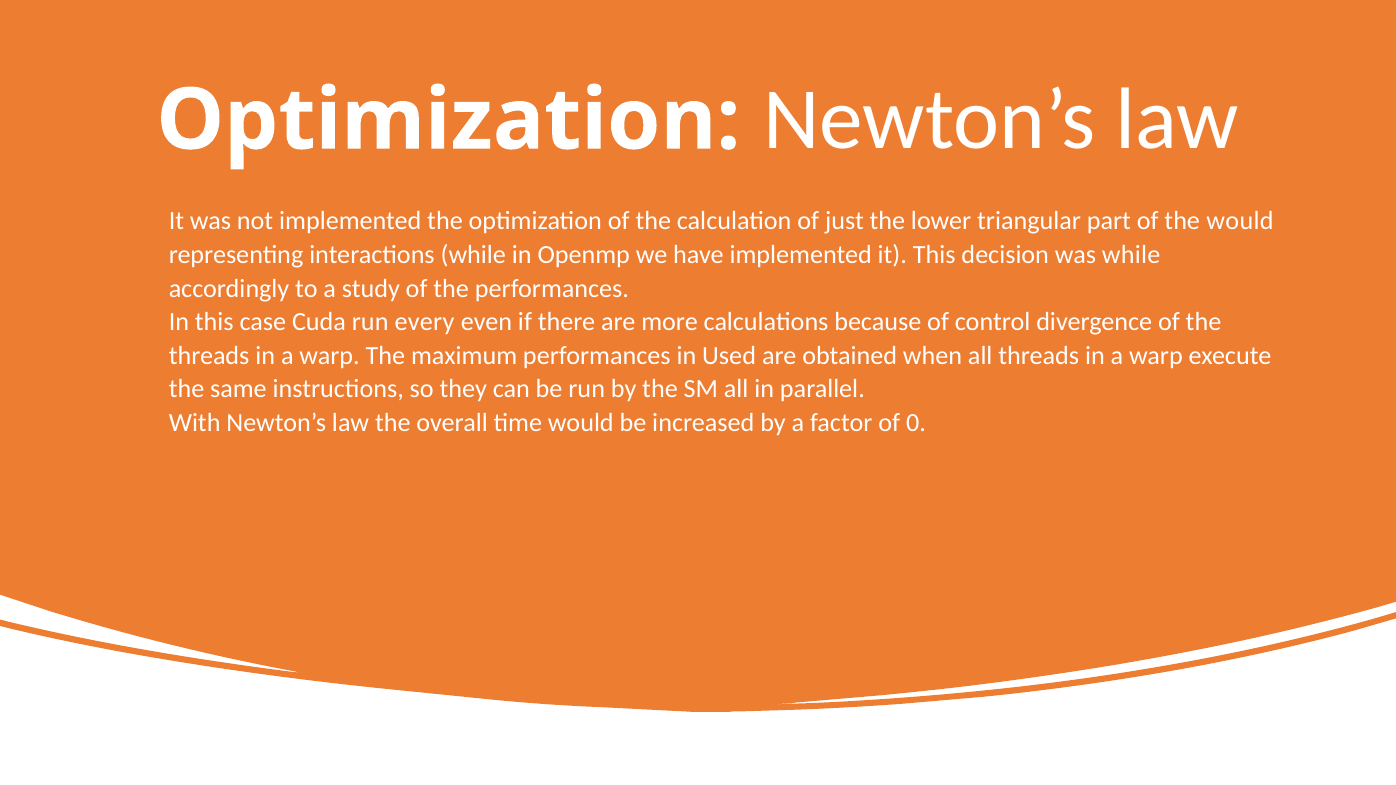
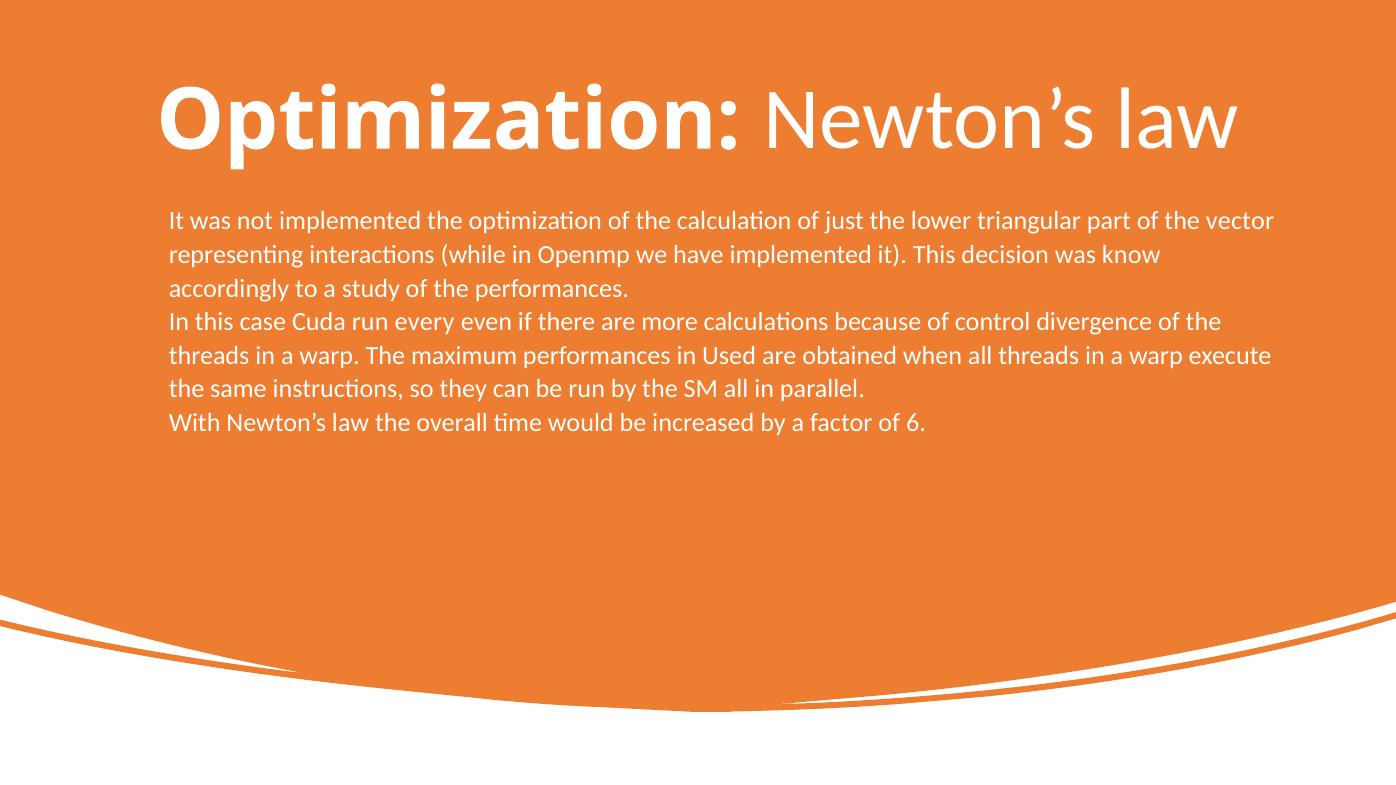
the would: would -> vector (1240, 221)
was while: while -> know (1131, 255)
0: 0 -> 6 (916, 423)
